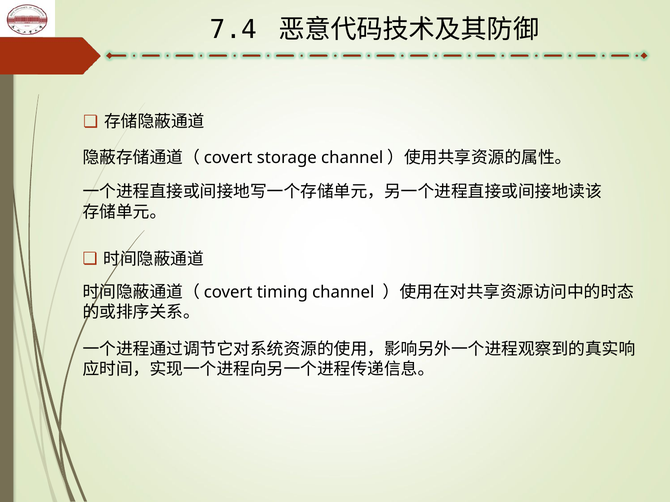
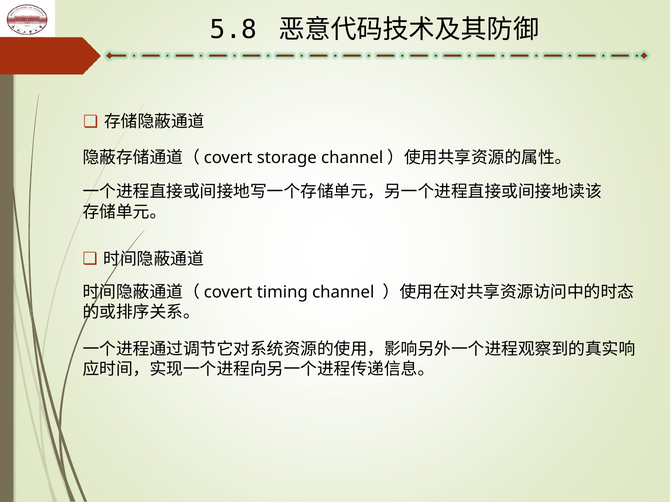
7.4: 7.4 -> 5.8 (233, 29)
